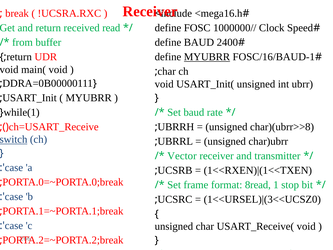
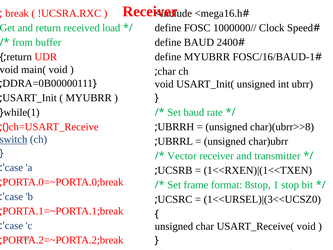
read: read -> load (111, 28)
MYUBRR underline: present -> none (207, 57)
8read: 8read -> 8stop (258, 185)
